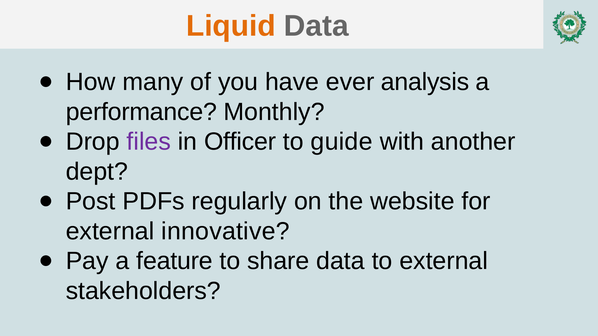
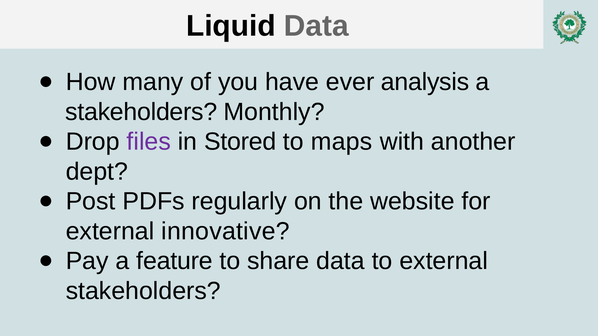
Liquid colour: orange -> black (231, 26)
performance: performance -> stakeholders (141, 112)
Officer: Officer -> Stored (240, 142)
guide: guide -> maps (342, 142)
